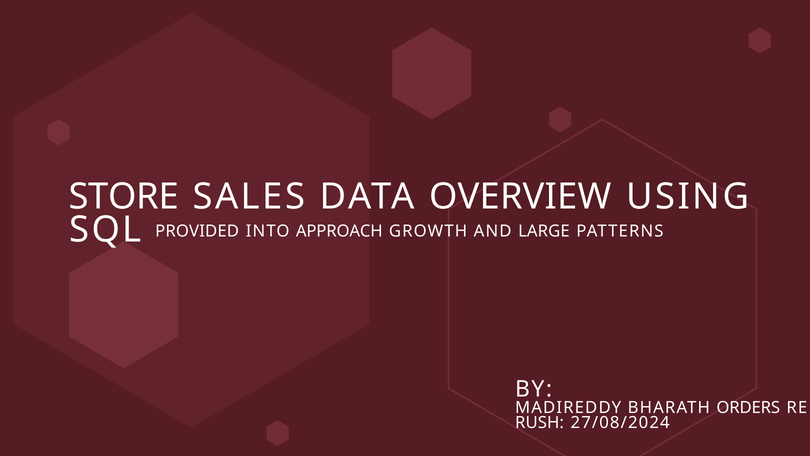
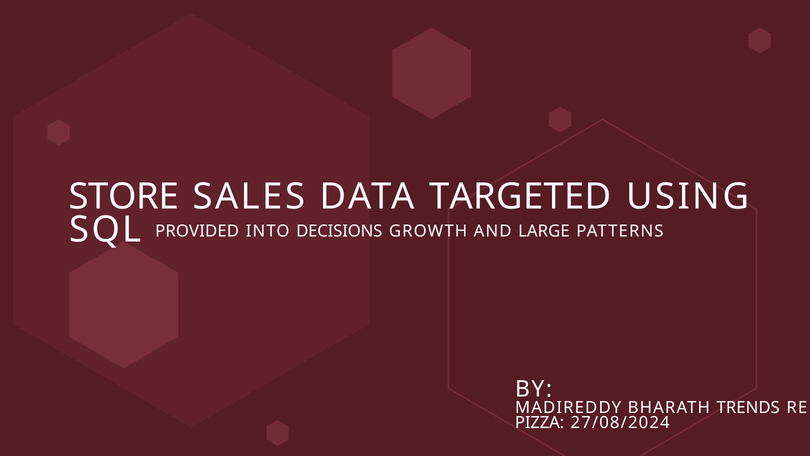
OVERVIEW: OVERVIEW -> TARGETED (520, 197)
APPROACH: APPROACH -> DECISIONS (339, 231)
ORDERS: ORDERS -> TRENDS (748, 407)
RUSH: RUSH -> PIZZA (540, 422)
